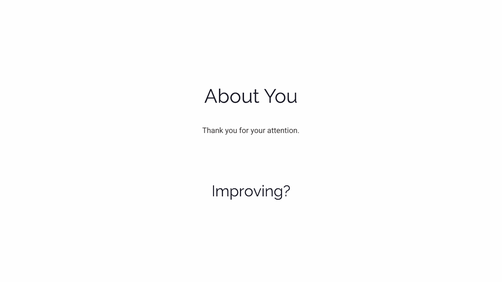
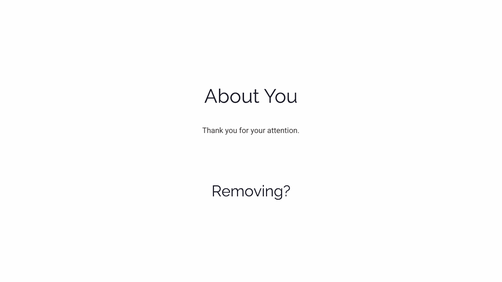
Improving: Improving -> Removing (251, 191)
